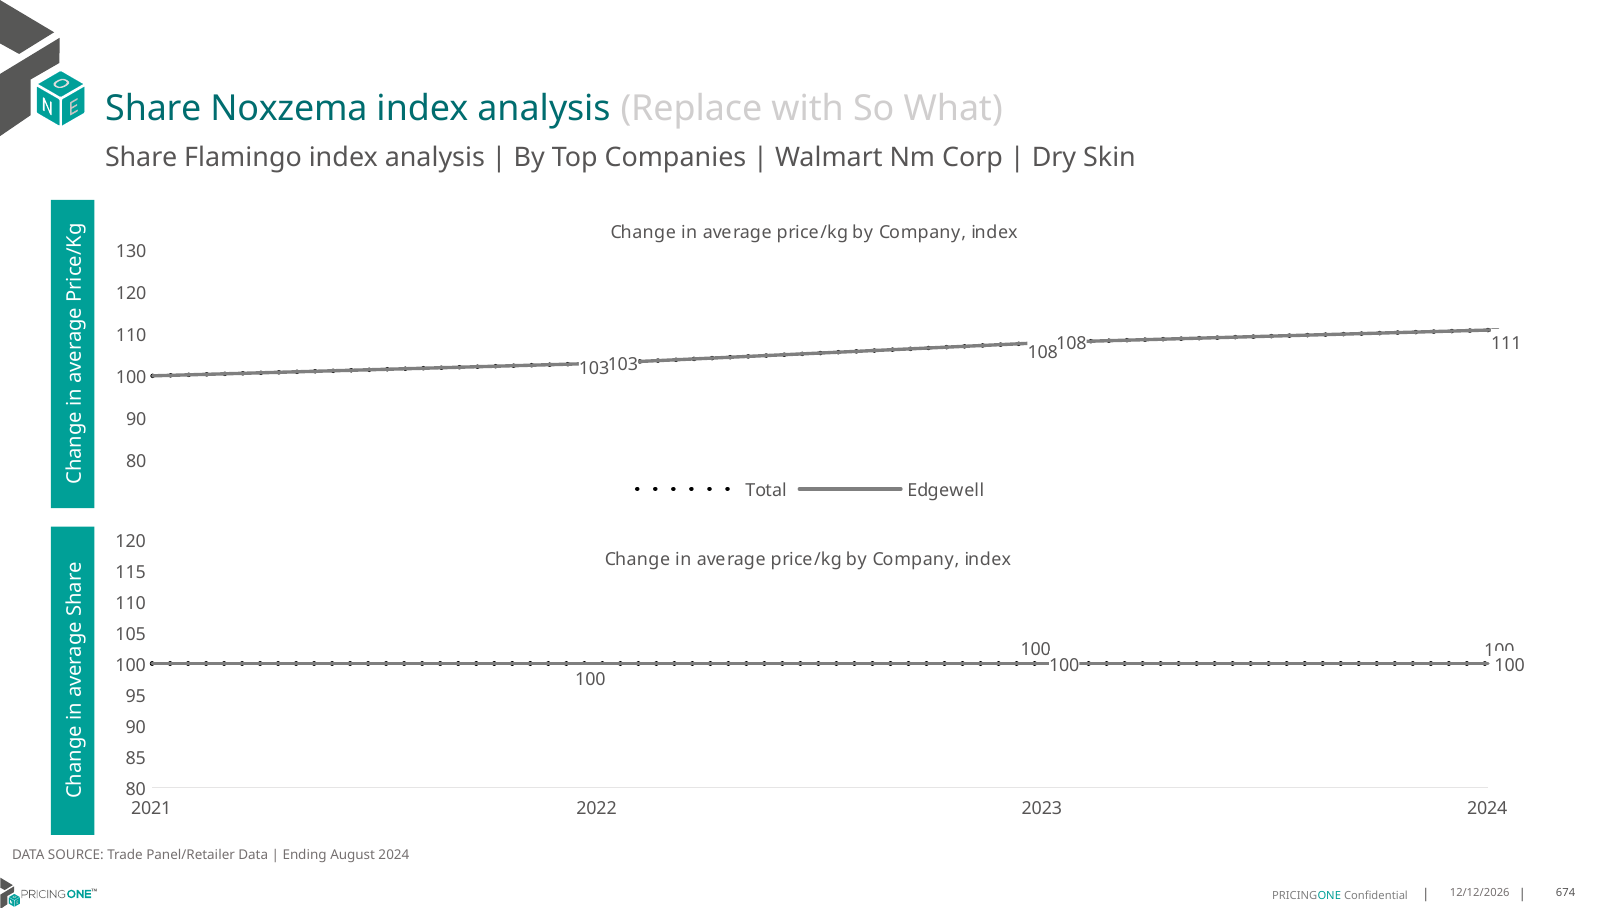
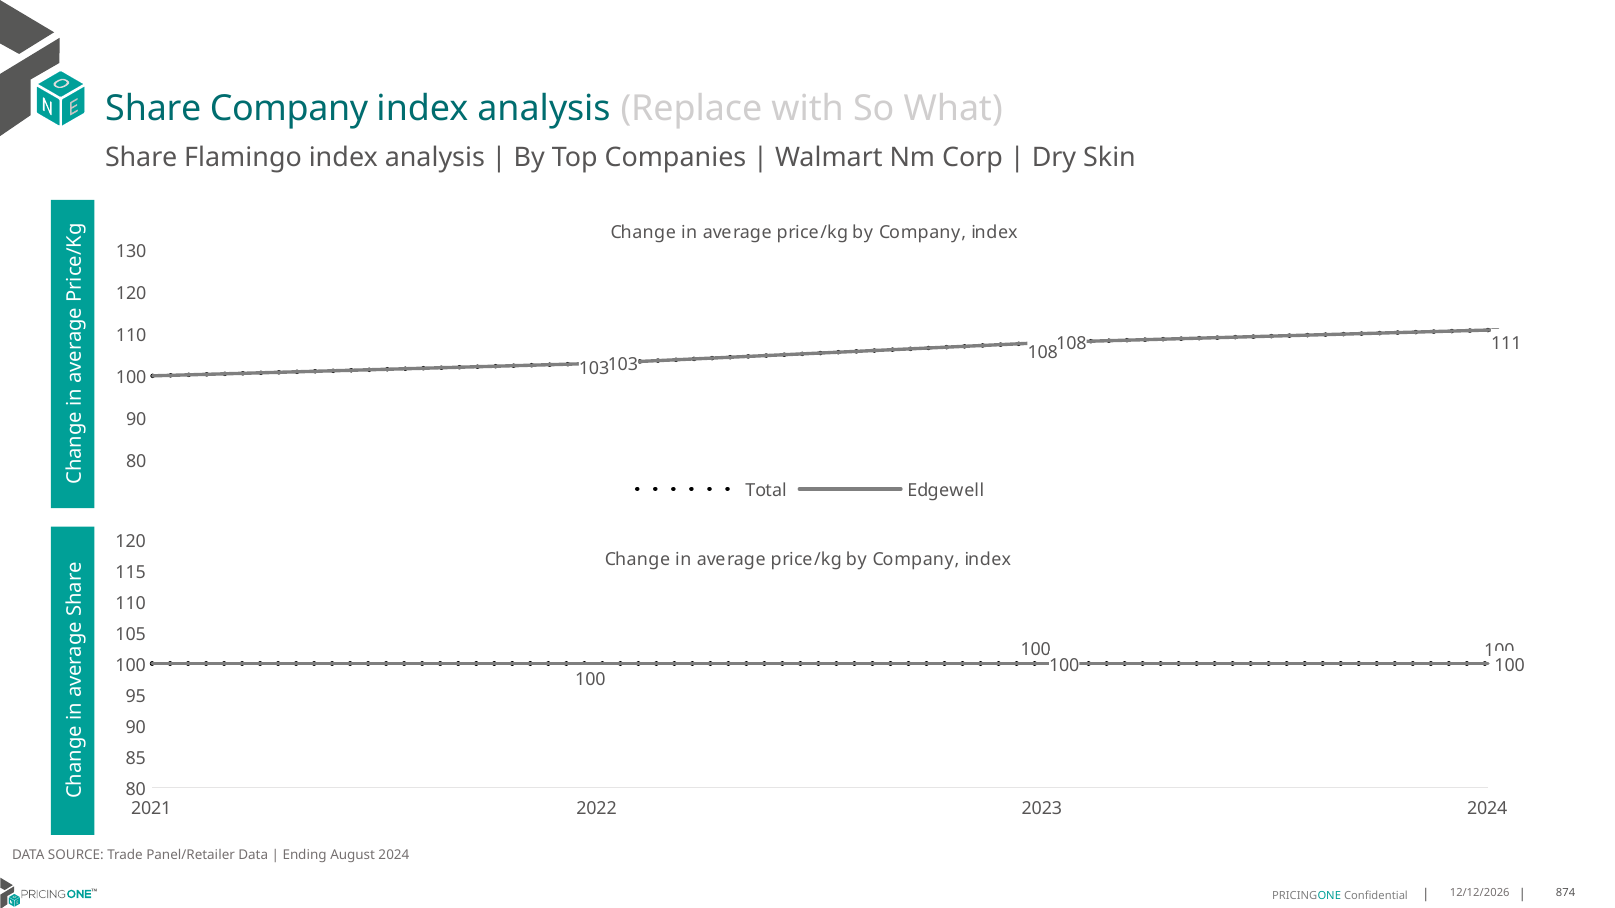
Share Noxzema: Noxzema -> Company (289, 109)
674: 674 -> 874 (1566, 893)
